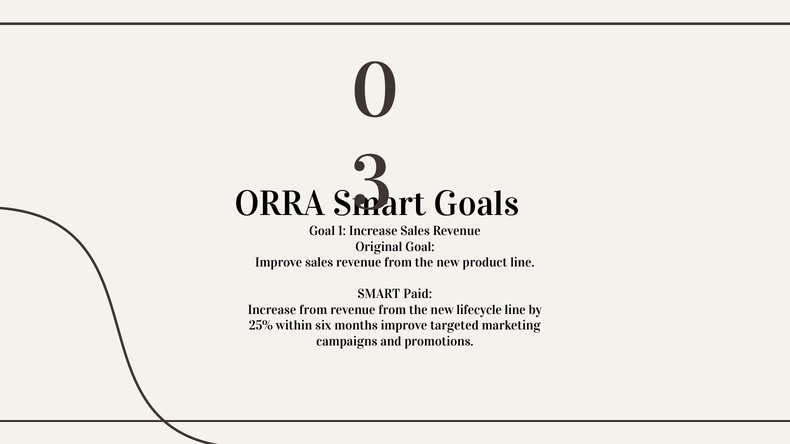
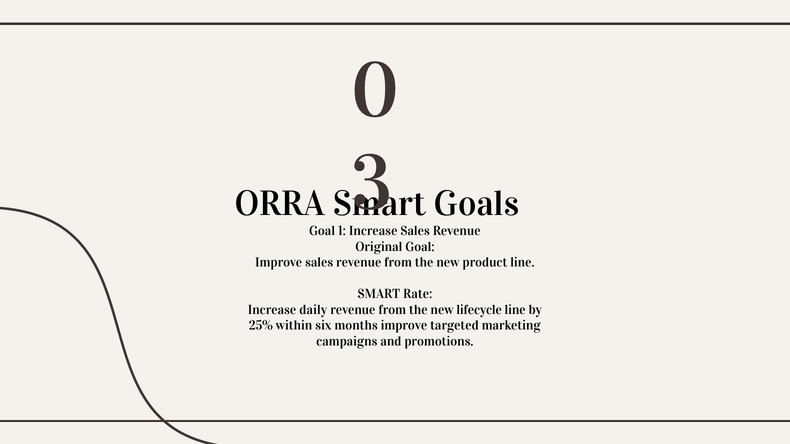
Paid: Paid -> Rate (418, 294)
Increase from: from -> daily (313, 310)
